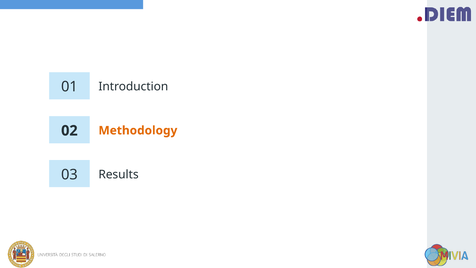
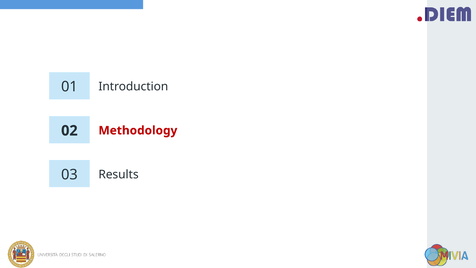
Methodology colour: orange -> red (138, 130)
